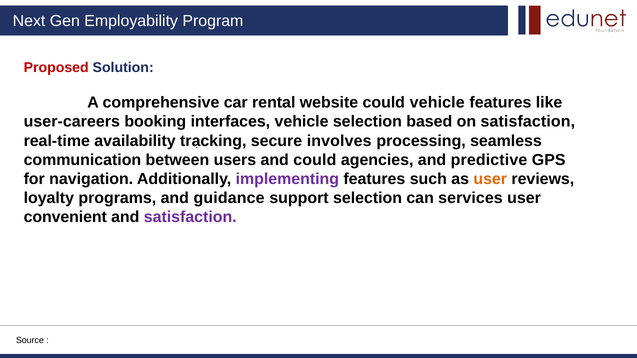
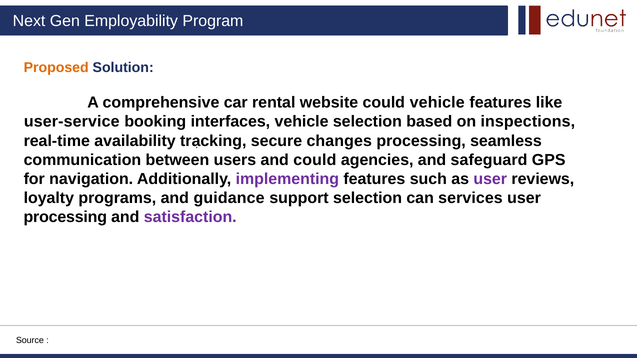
Proposed colour: red -> orange (56, 68)
user-careers: user-careers -> user-service (72, 122)
on satisfaction: satisfaction -> inspections (528, 122)
involves: involves -> changes (339, 141)
predictive: predictive -> safeguard (489, 160)
user colour: orange -> purple (490, 179)
convenient: convenient -> processing (65, 217)
